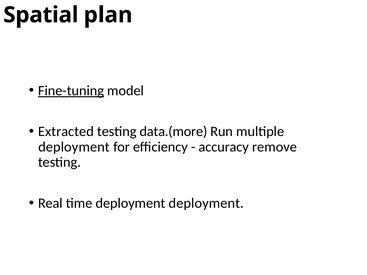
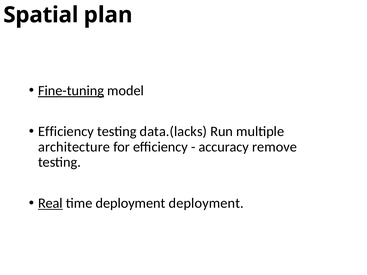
Extracted: Extracted -> Efficiency (66, 132)
data.(more: data.(more -> data.(lacks (173, 132)
deployment: deployment -> architecture (74, 147)
Real underline: none -> present (50, 203)
